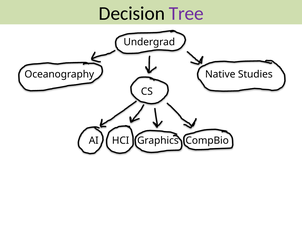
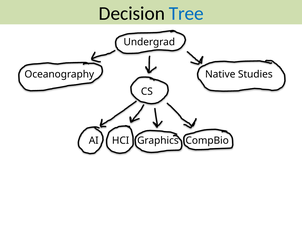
Tree colour: purple -> blue (186, 13)
